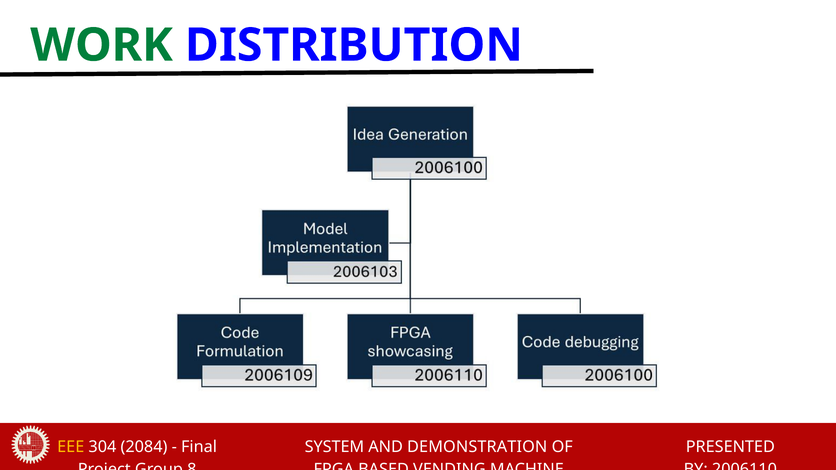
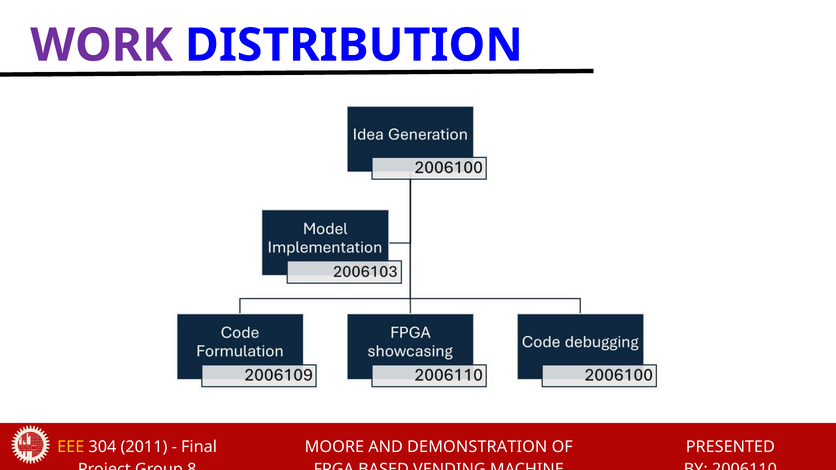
WORK colour: green -> purple (102, 45)
2084: 2084 -> 2011 (144, 447)
SYSTEM: SYSTEM -> MOORE (334, 447)
